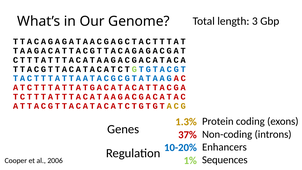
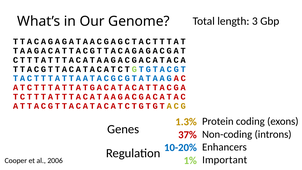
Sequences: Sequences -> Important (225, 160)
